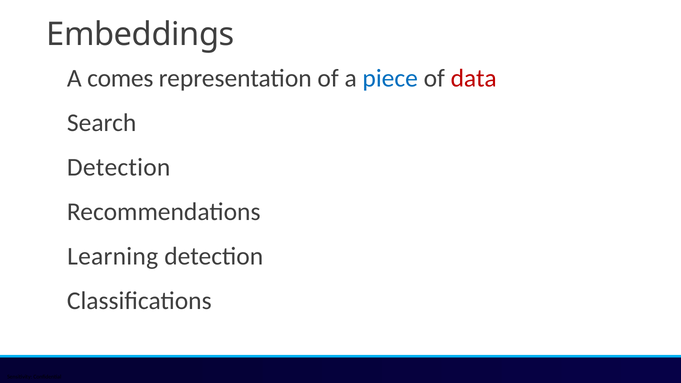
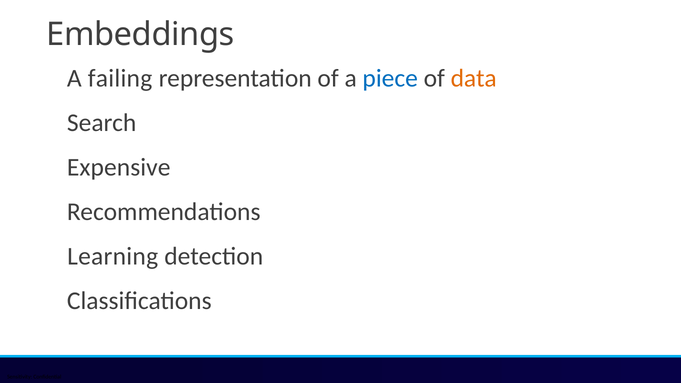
comes: comes -> failing (120, 78)
data colour: red -> orange (474, 78)
Detection: Detection -> Expensive (119, 167)
